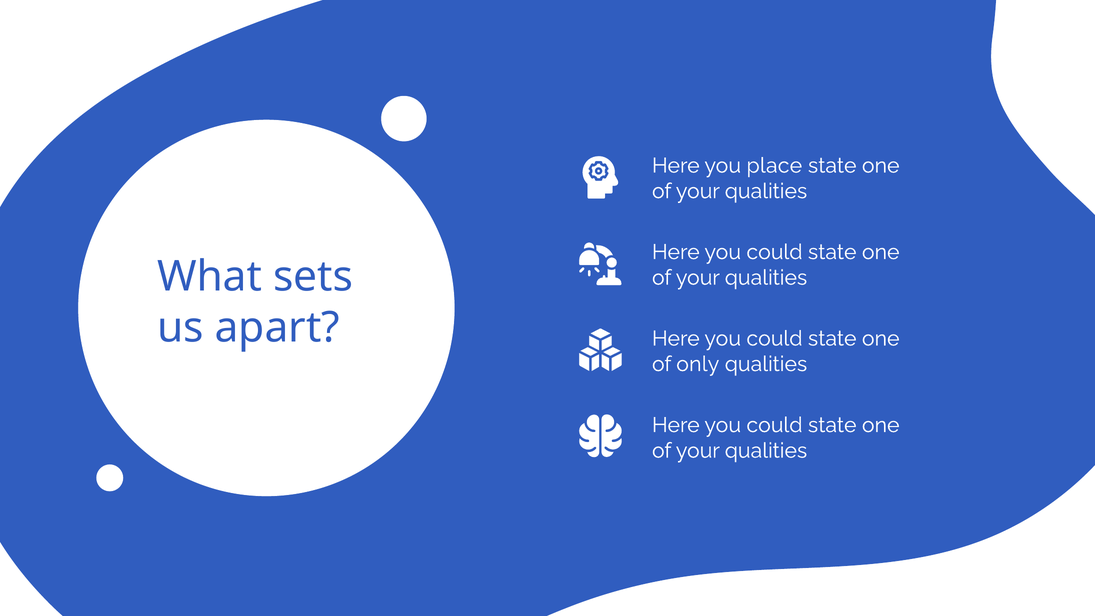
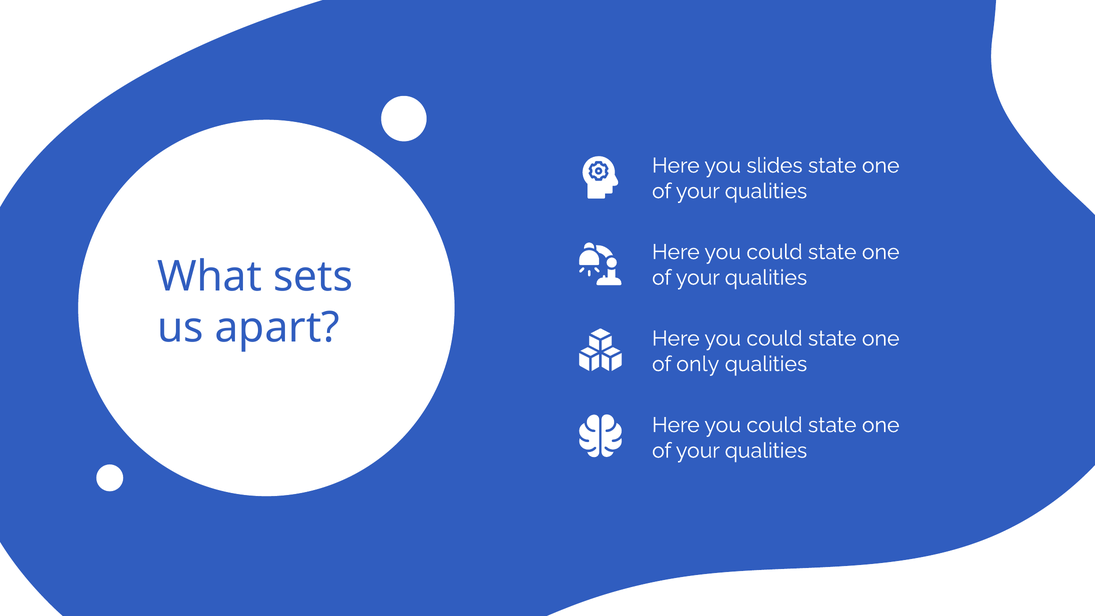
place: place -> slides (775, 166)
